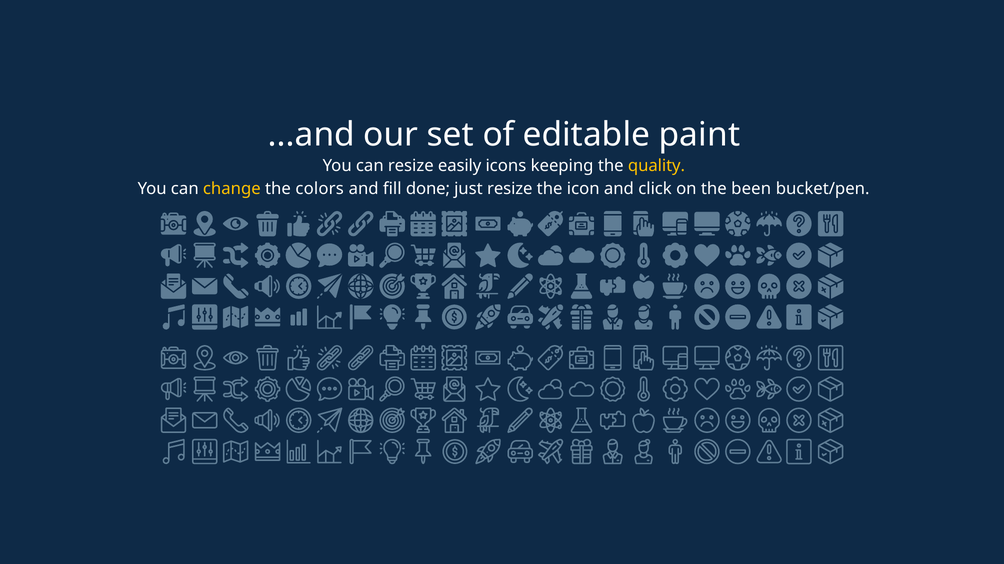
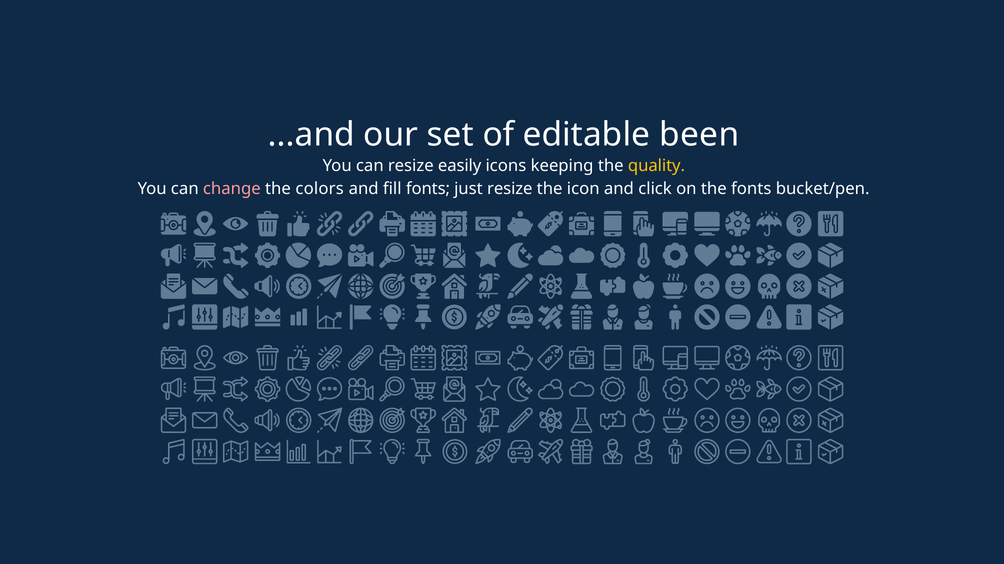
paint: paint -> been (699, 135)
change colour: yellow -> pink (232, 189)
fill done: done -> fonts (428, 189)
the been: been -> fonts (751, 189)
